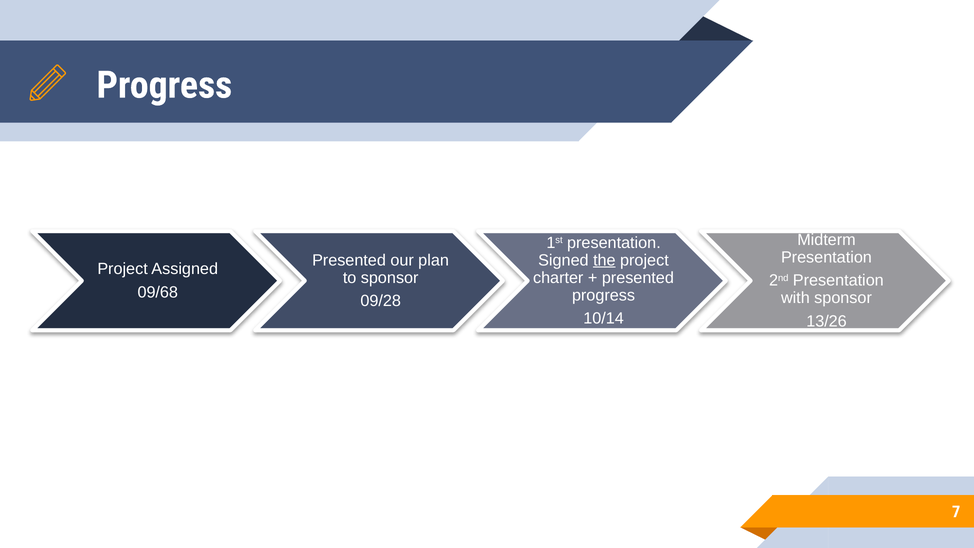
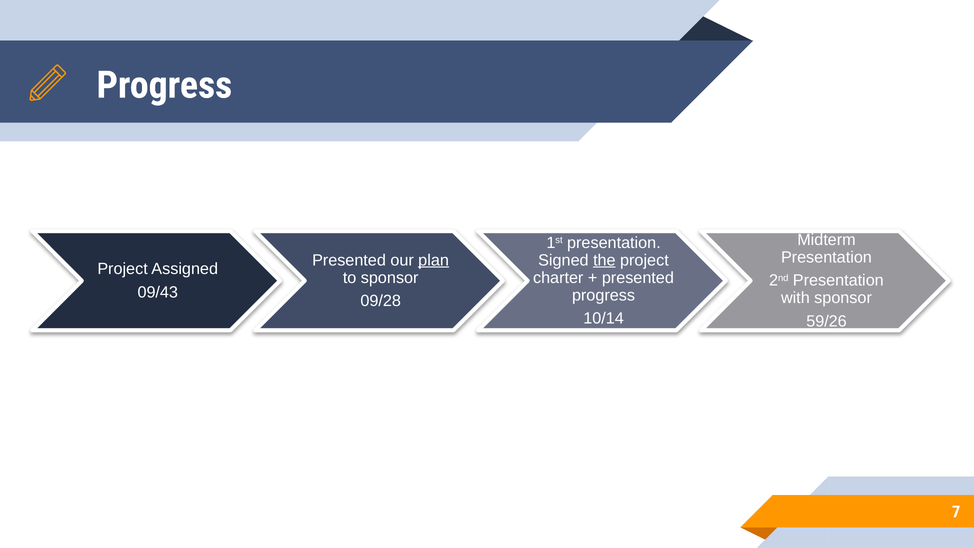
plan underline: none -> present (434, 260)
09/68: 09/68 -> 09/43 (158, 292)
13/26: 13/26 -> 59/26 (827, 321)
